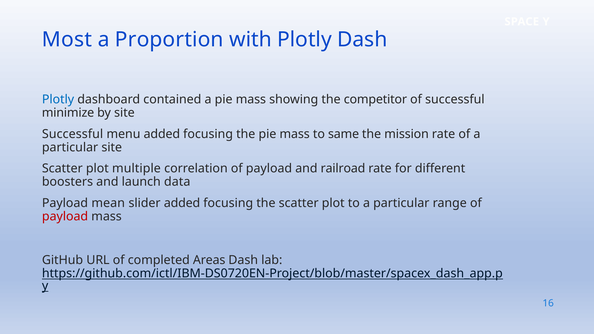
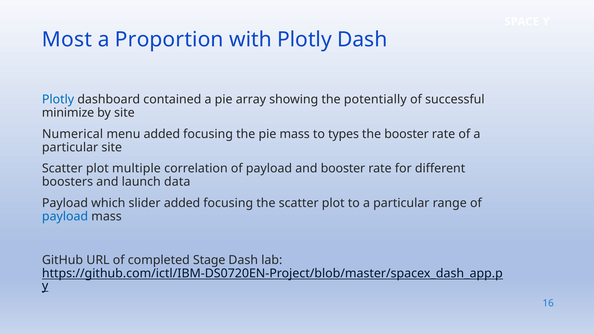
a pie mass: mass -> array (251, 99)
competitor: competitor -> potentially (375, 99)
Successful: Successful -> Numerical (73, 134)
same: same -> types (344, 134)
the mission: mission -> booster (407, 134)
and railroad: railroad -> booster (343, 168)
mean: mean -> which (108, 203)
payload colour: red -> blue (65, 216)
Areas: Areas -> Stage (209, 260)
